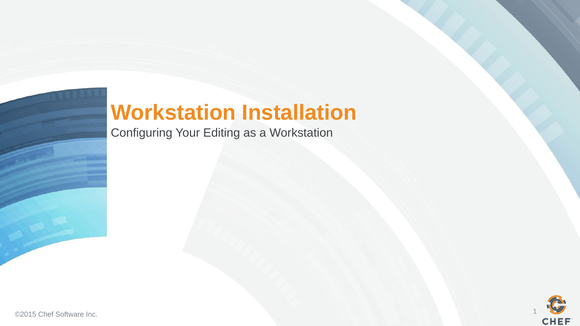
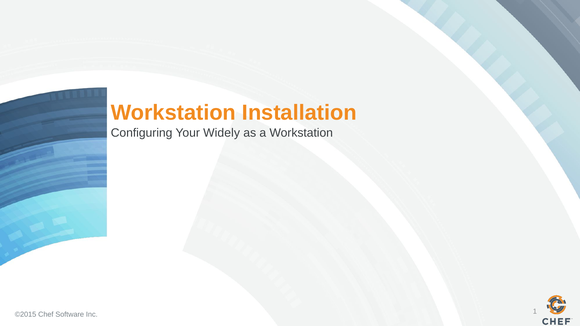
Editing: Editing -> Widely (222, 133)
